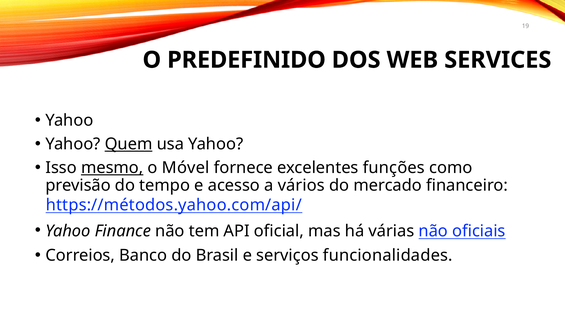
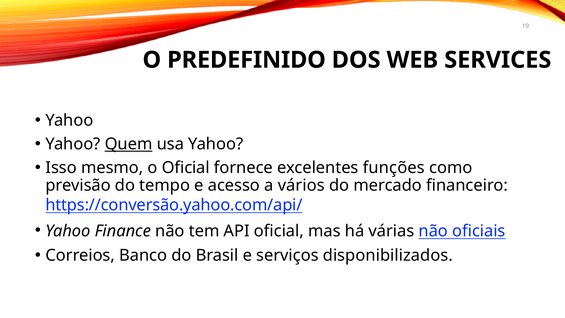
mesmo underline: present -> none (112, 168)
o Móvel: Móvel -> Oficial (186, 168)
https://métodos.yahoo.com/api/: https://métodos.yahoo.com/api/ -> https://conversão.yahoo.com/api/ (174, 205)
funcionalidades: funcionalidades -> disponibilizados (388, 255)
